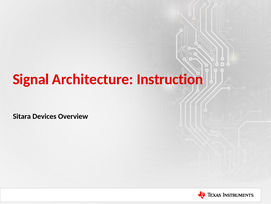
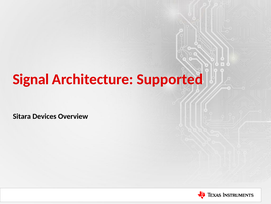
Instruction: Instruction -> Supported (170, 79)
